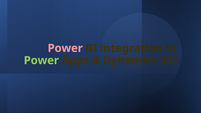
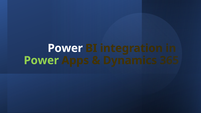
Power colour: pink -> white (65, 48)
